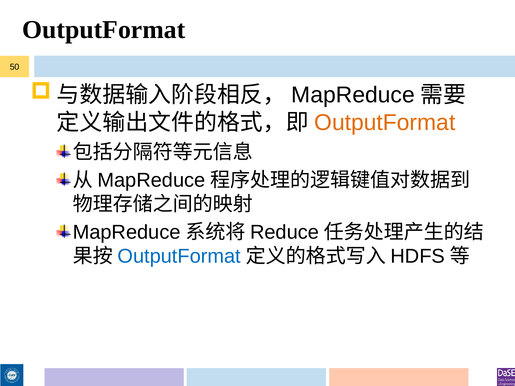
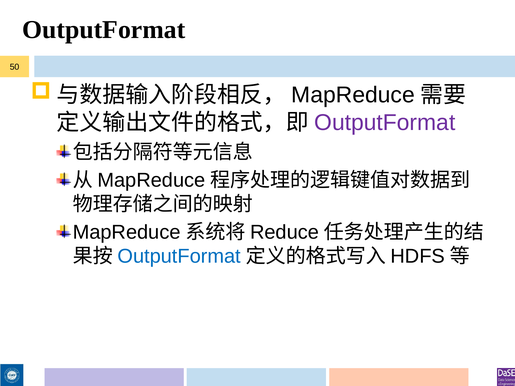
OutputFormat colour: orange -> purple (385, 123)
